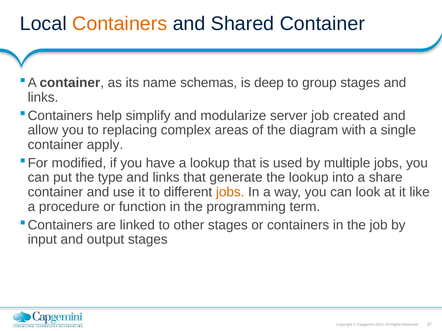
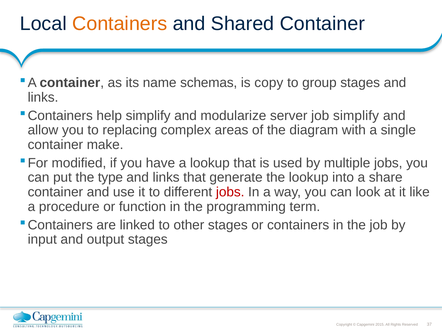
deep: deep -> copy (269, 83)
job created: created -> simplify (356, 116)
apply: apply -> make (105, 145)
jobs colour: orange -> red (230, 192)
